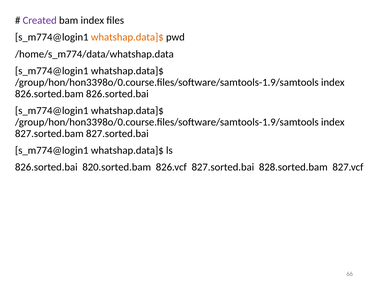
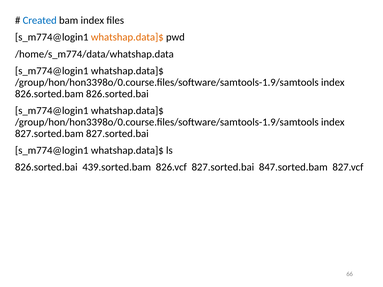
Created colour: purple -> blue (40, 20)
820.sorted.bam: 820.sorted.bam -> 439.sorted.bam (117, 167)
828.sorted.bam: 828.sorted.bam -> 847.sorted.bam (293, 167)
